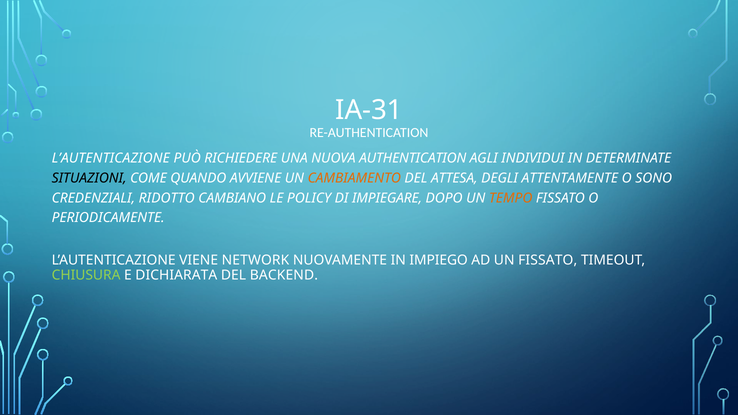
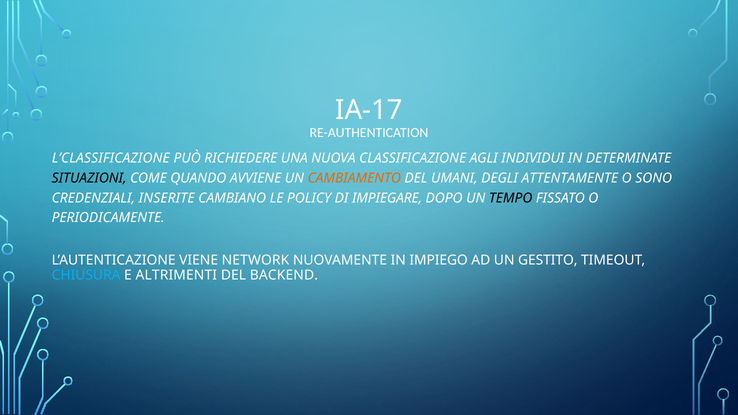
IA-31: IA-31 -> IA-17 (369, 110)
L’AUTENTICAZIONE: L’AUTENTICAZIONE -> L’CLASSIFICAZIONE (111, 158)
AUTHENTICATION: AUTHENTICATION -> CLASSIFICAZIONE (413, 158)
ATTESA: ATTESA -> UMANI (454, 178)
RIDOTTO: RIDOTTO -> INSERITE (167, 198)
TEMPO colour: orange -> black (511, 198)
UN FISSATO: FISSATO -> GESTITO (548, 260)
CHIUSURA colour: light green -> light blue (86, 275)
DICHIARATA: DICHIARATA -> ALTRIMENTI (176, 275)
